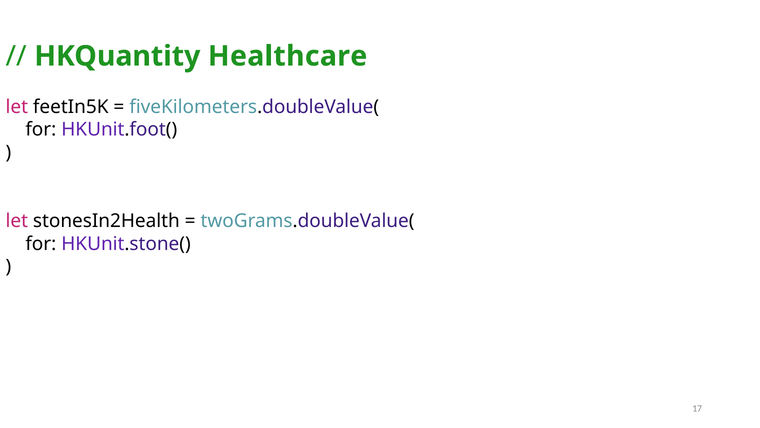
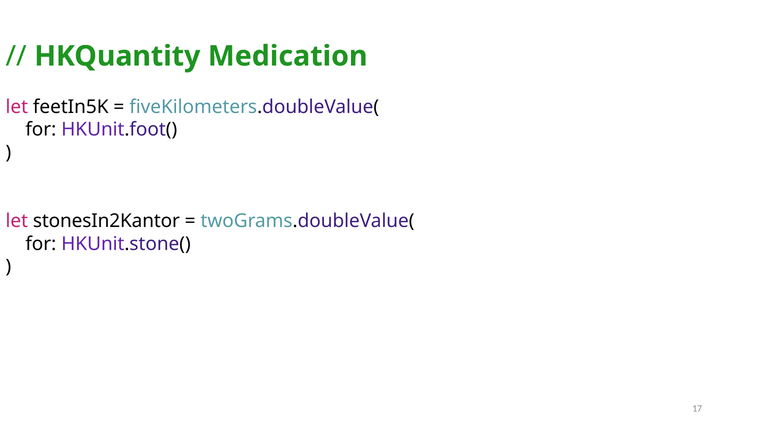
Healthcare: Healthcare -> Medication (288, 56)
stonesIn2Health: stonesIn2Health -> stonesIn2Kantor (106, 221)
